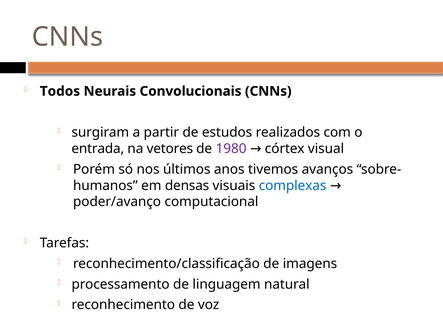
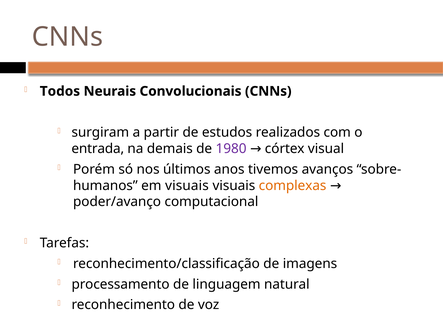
vetores: vetores -> demais (170, 148)
em densas: densas -> visuais (187, 185)
complexas colour: blue -> orange (293, 185)
